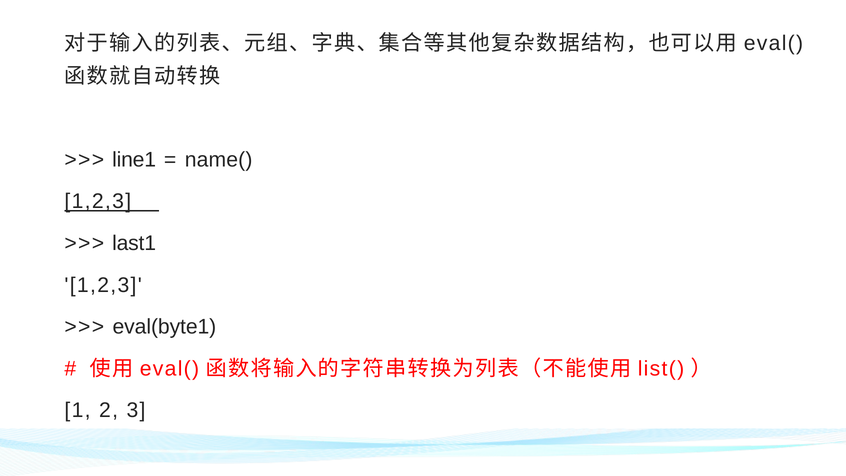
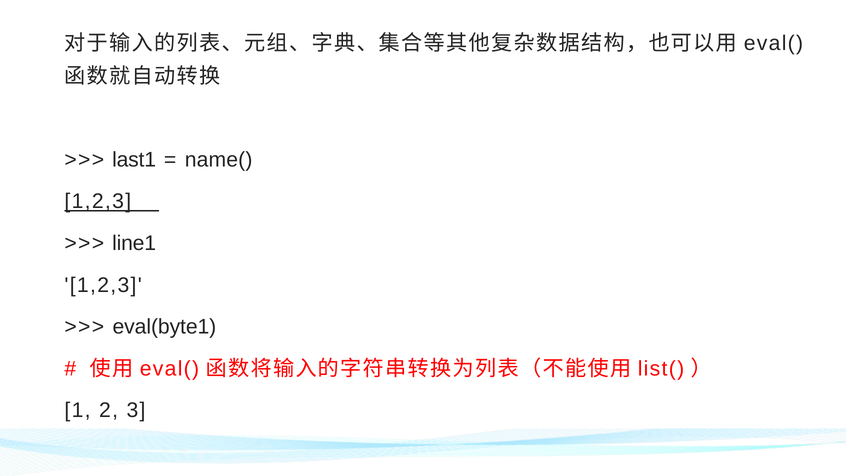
line1: line1 -> last1 (134, 160)
last1: last1 -> line1 (134, 243)
